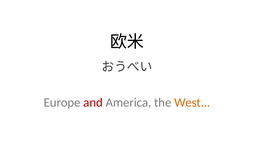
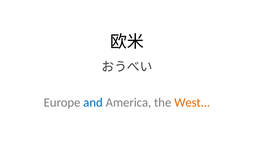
and colour: red -> blue (93, 102)
